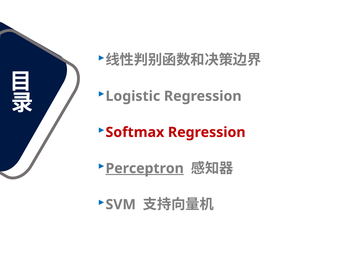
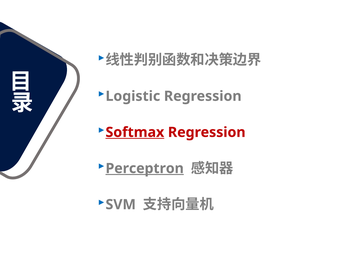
Softmax underline: none -> present (135, 132)
